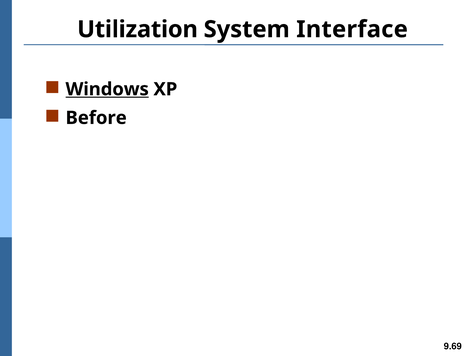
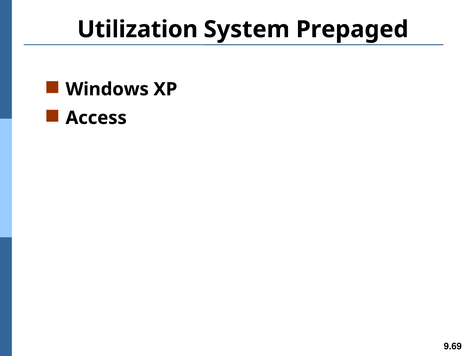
Interface: Interface -> Prepaged (352, 29)
Windows underline: present -> none (107, 89)
Before: Before -> Access (96, 118)
